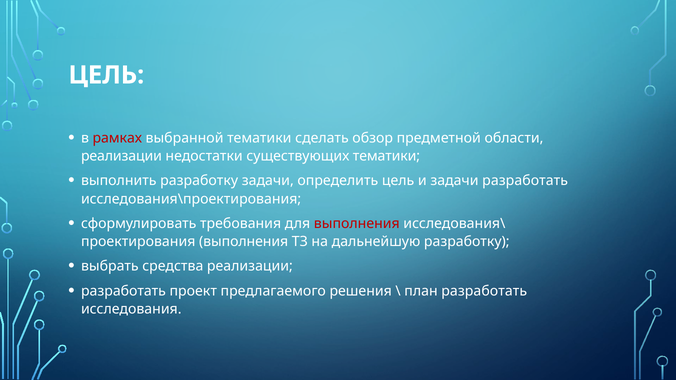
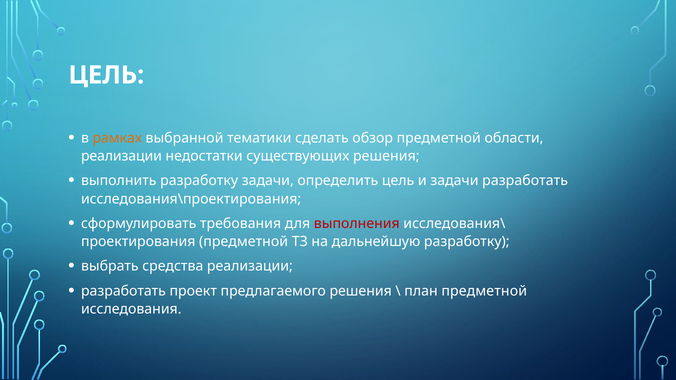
рамках colour: red -> orange (117, 138)
существующих тематики: тематики -> решения (386, 156)
выполнения: выполнения -> предметной (244, 242)
план разработать: разработать -> предметной (484, 291)
